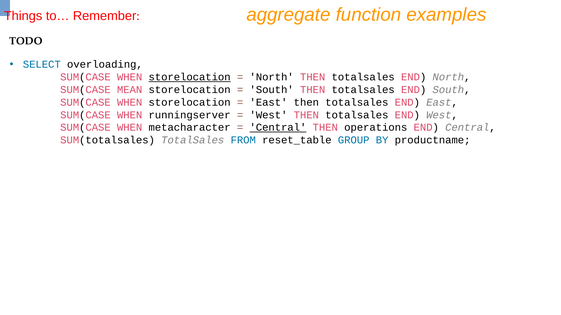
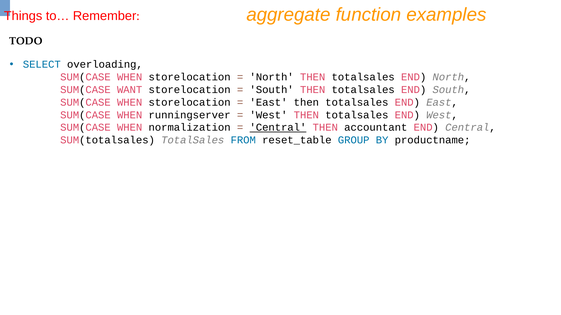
storelocation underline: present -> none (190, 77)
MEAN: MEAN -> WANT (130, 90)
metacharacter: metacharacter -> normalization (190, 128)
operations: operations -> accountant (376, 128)
